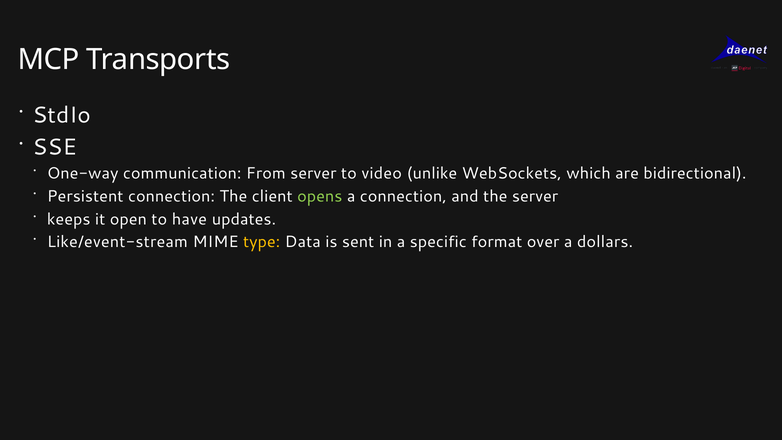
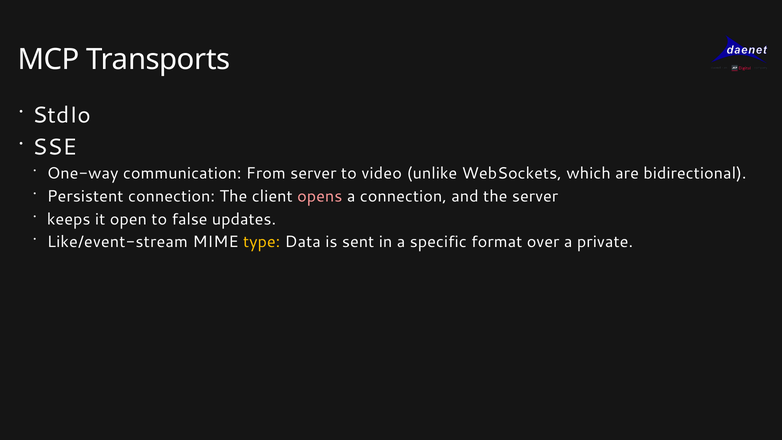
opens colour: light green -> pink (320, 196)
have: have -> false (190, 219)
dollars: dollars -> private (605, 242)
